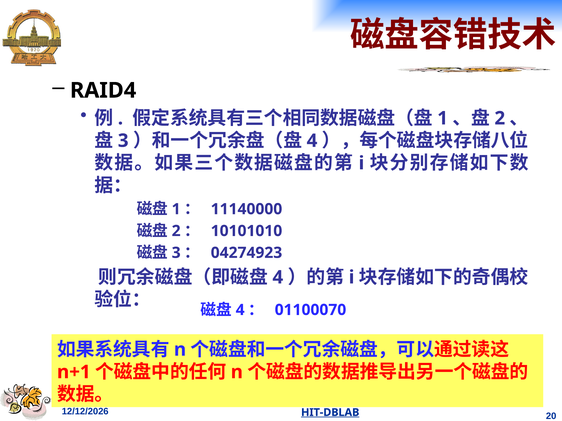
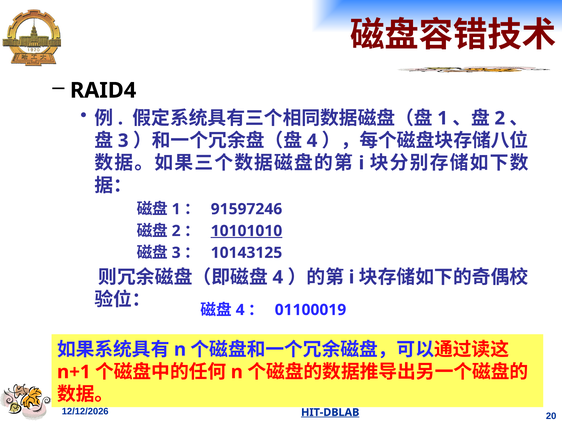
11140000: 11140000 -> 91597246 (246, 209)
10101010 underline: none -> present (246, 231)
04274923: 04274923 -> 10143125 (246, 253)
01100070: 01100070 -> 01100019 (310, 310)
